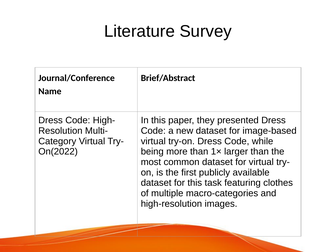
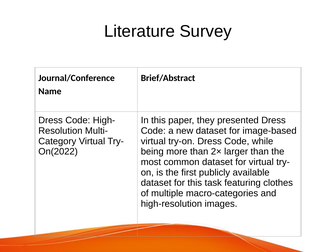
1×: 1× -> 2× (216, 152)
